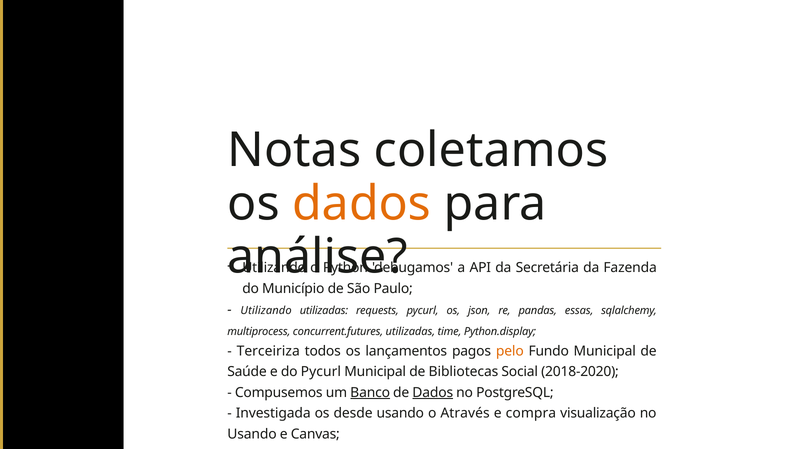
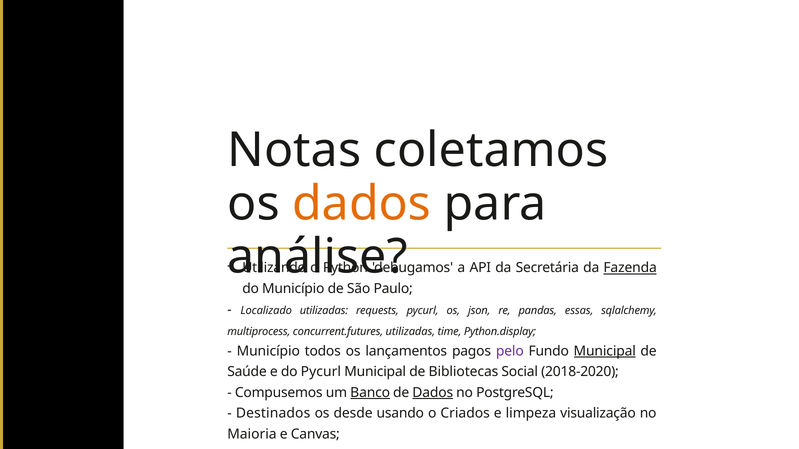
Fazenda underline: none -> present (630, 268)
Utilizando: Utilizando -> Localizado (266, 311)
Terceiriza: Terceiriza -> Município (268, 351)
pelo colour: orange -> purple (510, 351)
Municipal underline: none -> present (605, 351)
Investigada: Investigada -> Destinados (273, 414)
Através: Através -> Criados (465, 414)
compra: compra -> limpeza (531, 414)
Usando: Usando -> Maioria (252, 435)
